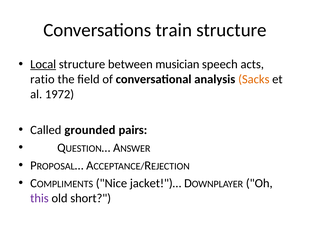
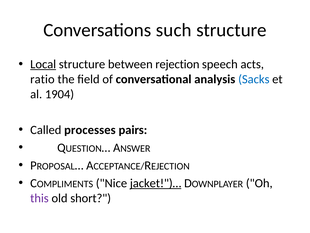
train: train -> such (174, 30)
musician: musician -> rejection (177, 64)
Sacks colour: orange -> blue (254, 79)
1972: 1972 -> 1904 (60, 94)
grounded: grounded -> processes (90, 130)
jacket!")… underline: none -> present (156, 183)
